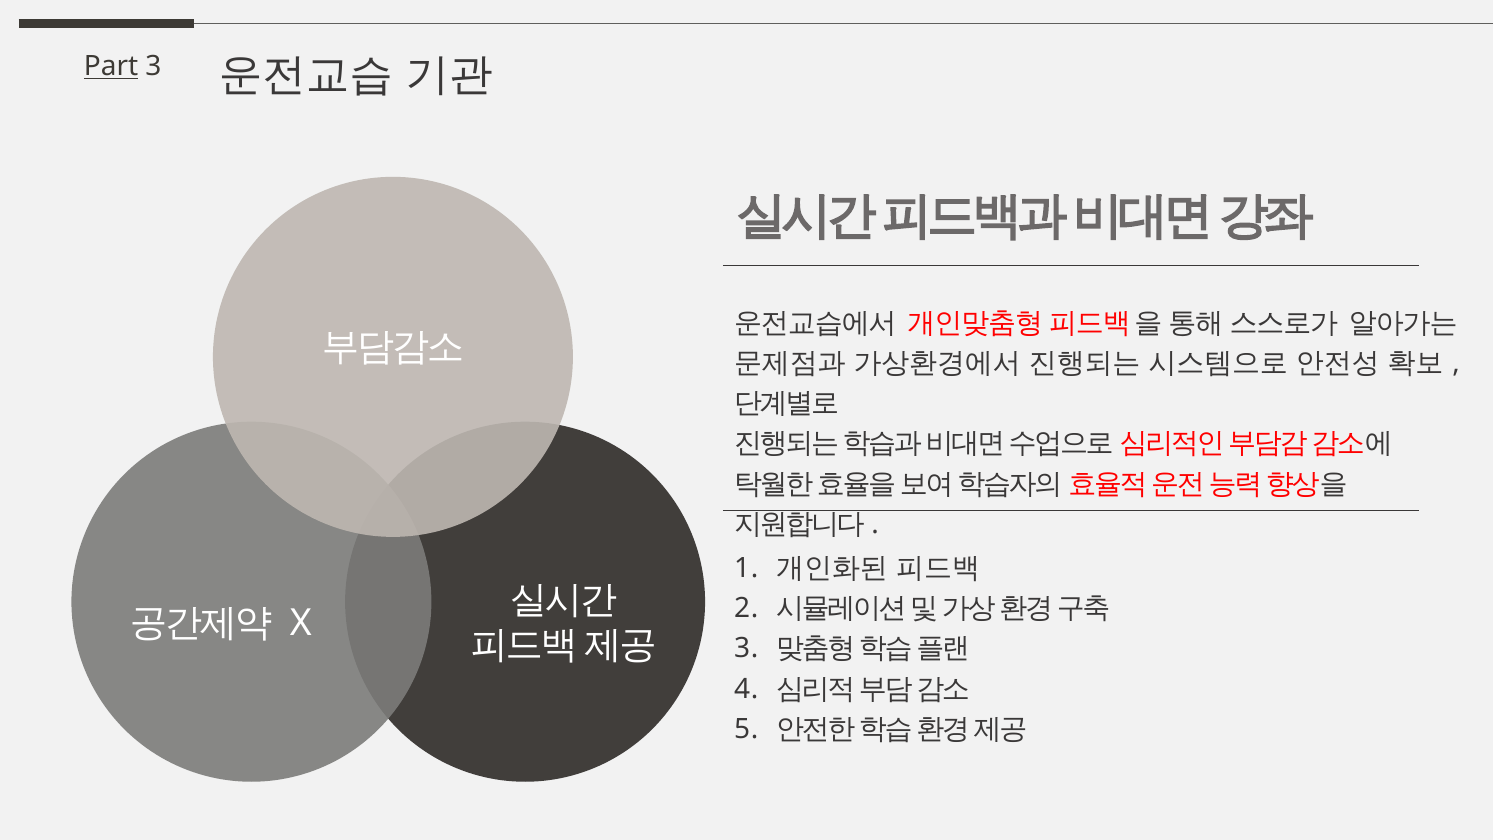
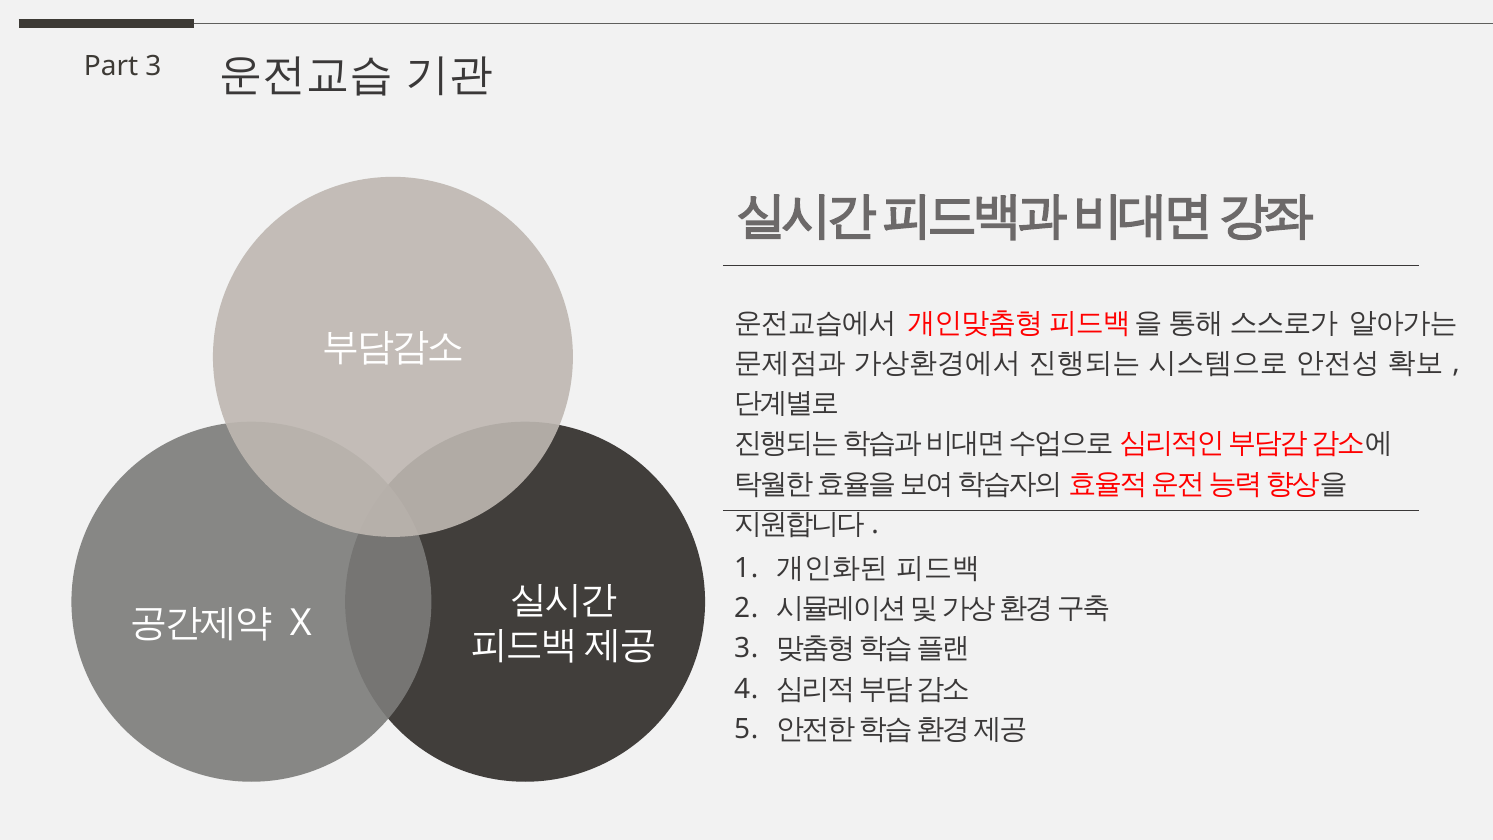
Part underline: present -> none (111, 67)
